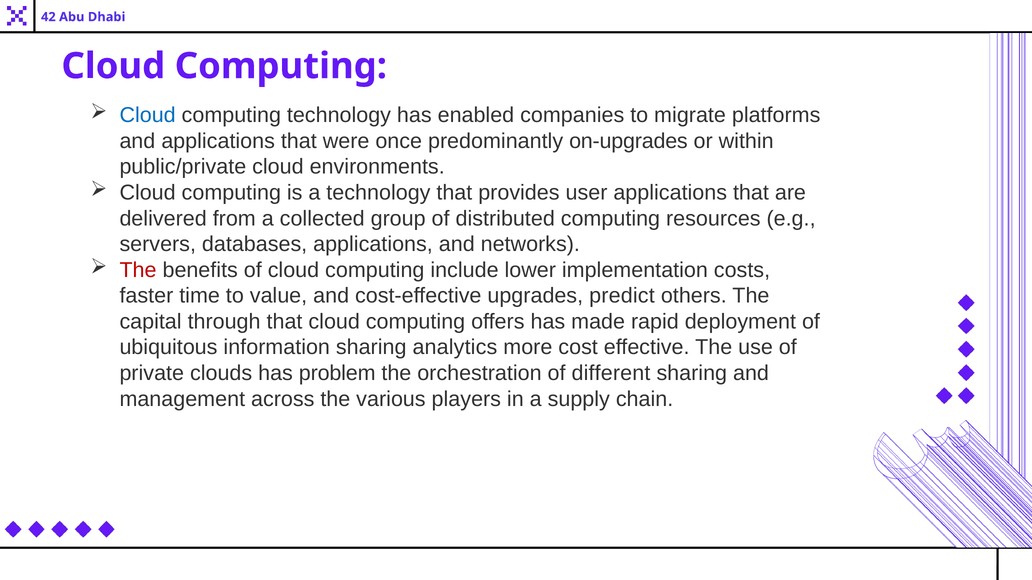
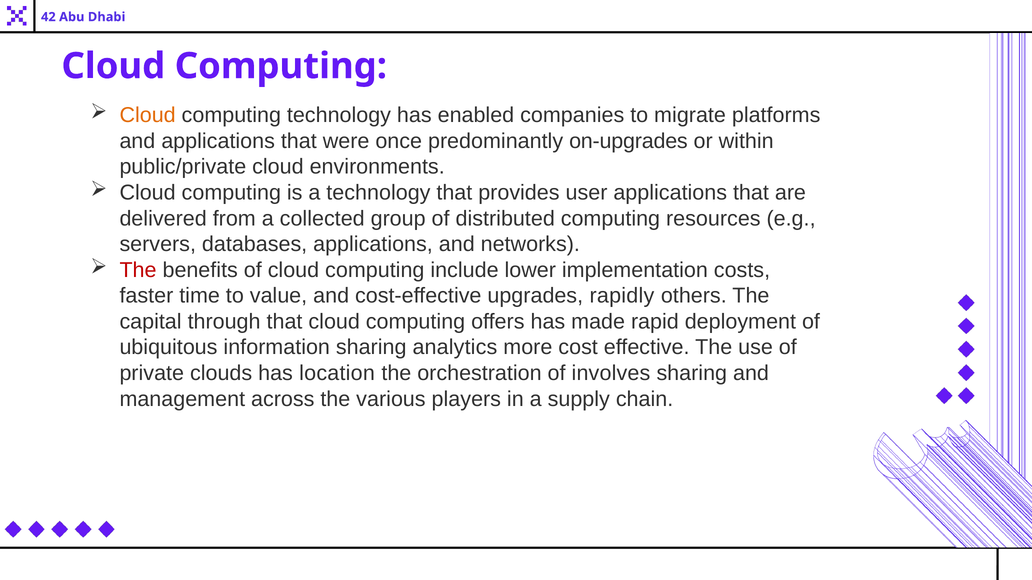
Cloud colour: blue -> orange (148, 115)
predict: predict -> rapidly (622, 296)
problem: problem -> location (337, 373)
different: different -> involves (611, 373)
